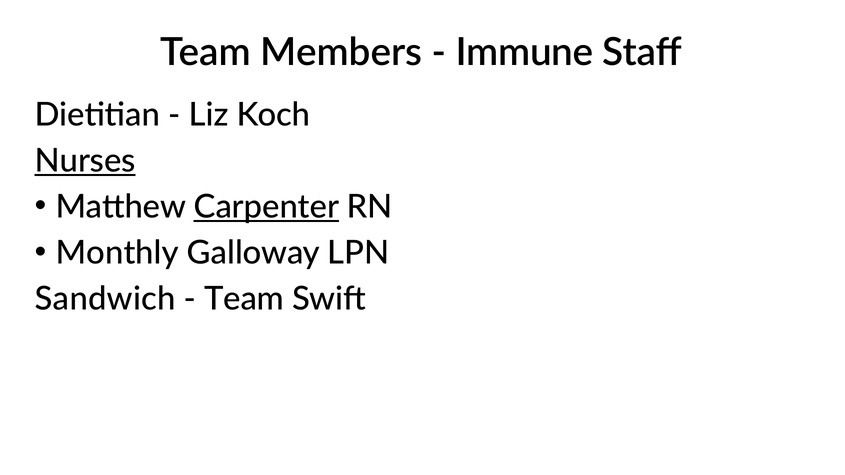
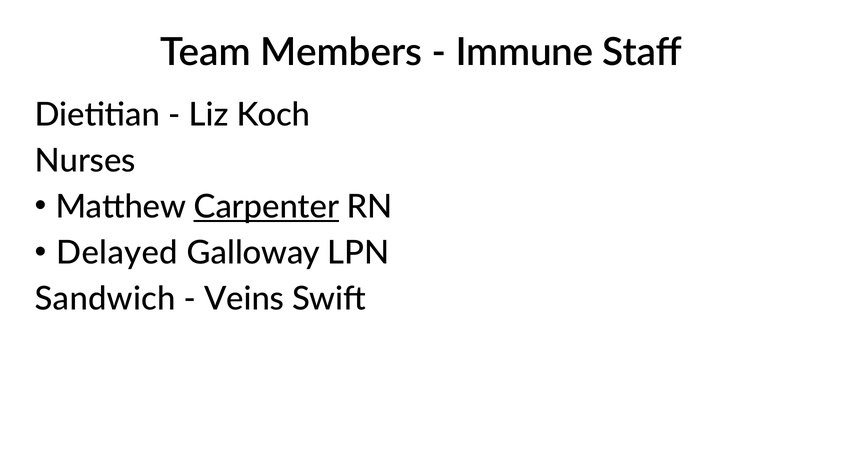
Nurses underline: present -> none (85, 161)
Monthly: Monthly -> Delayed (117, 253)
Team: Team -> Veins (244, 299)
